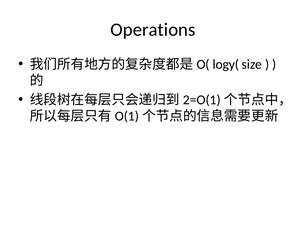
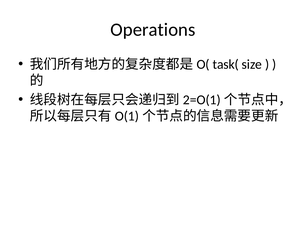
logy(: logy( -> task( (226, 64)
